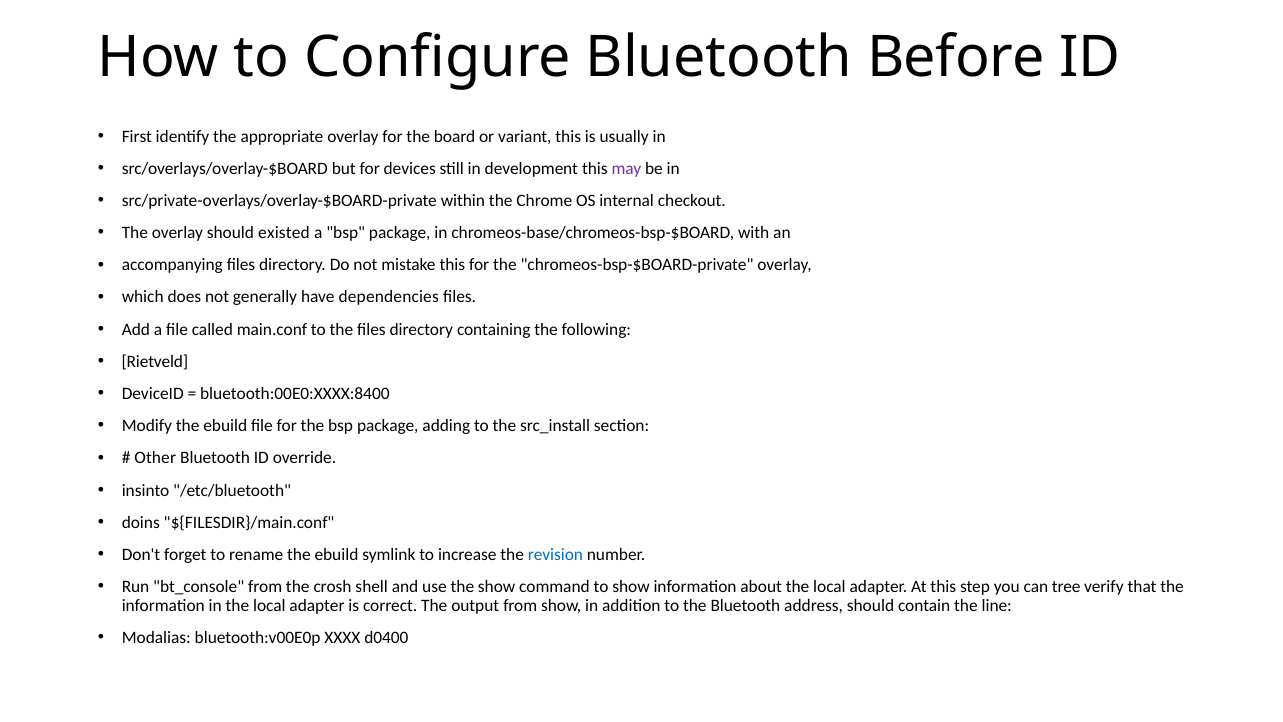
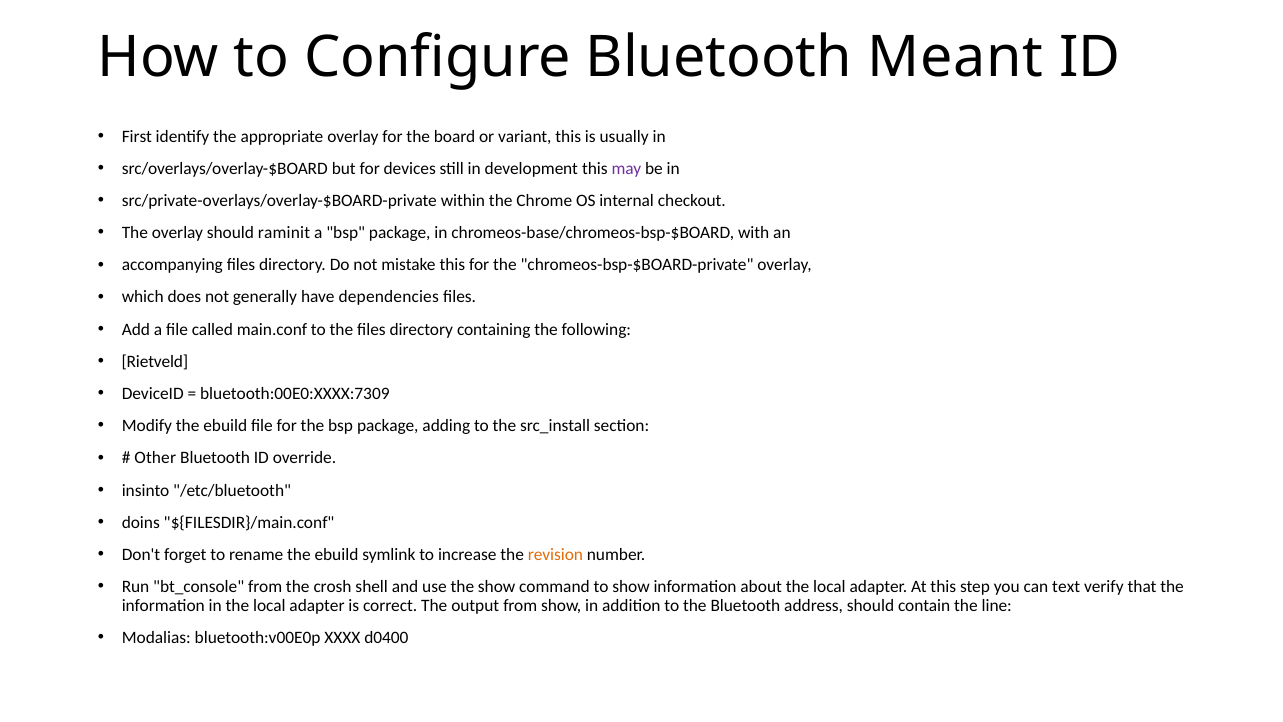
Before: Before -> Meant (955, 58)
existed: existed -> raminit (284, 233)
bluetooth:00E0:XXXX:8400: bluetooth:00E0:XXXX:8400 -> bluetooth:00E0:XXXX:7309 (295, 394)
revision colour: blue -> orange (555, 554)
tree: tree -> text (1066, 587)
